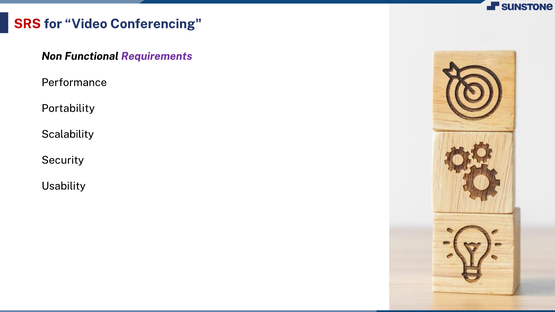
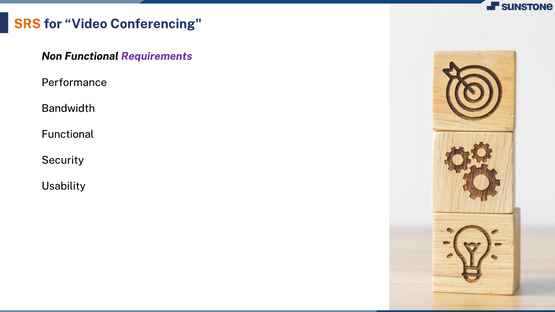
SRS colour: red -> orange (27, 24)
Portability: Portability -> Bandwidth (68, 108)
Scalability: Scalability -> Functional (68, 134)
